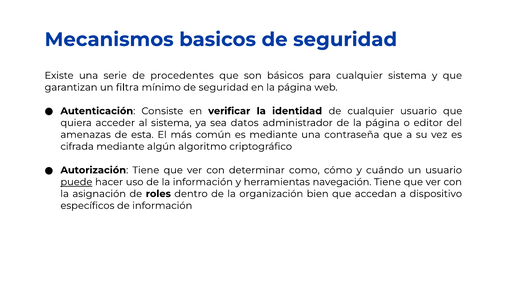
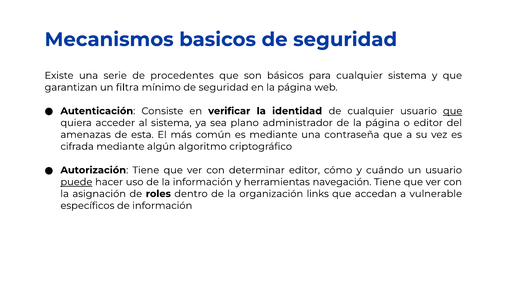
que underline: none -> present (453, 111)
datos: datos -> plano (245, 123)
determinar como: como -> editor (304, 170)
bien: bien -> links (318, 194)
dispositivo: dispositivo -> vulnerable (436, 194)
